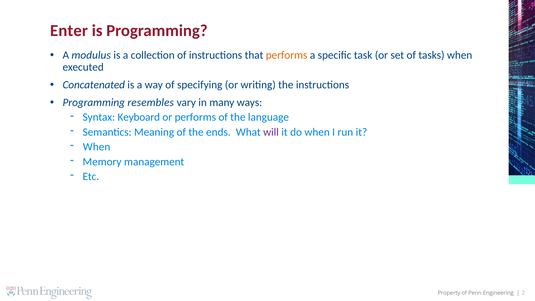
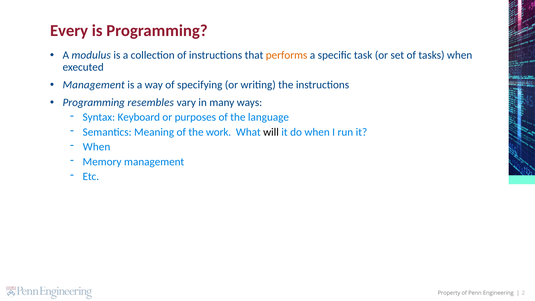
Enter: Enter -> Every (69, 31)
Concatenated: Concatenated -> Management (94, 85)
or performs: performs -> purposes (195, 117)
ends: ends -> work (219, 132)
will colour: purple -> black (271, 132)
